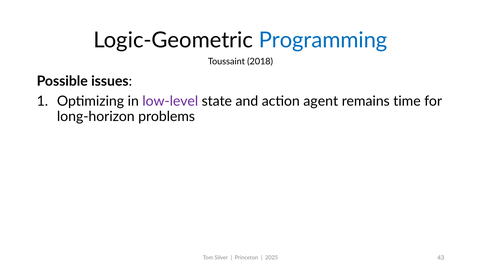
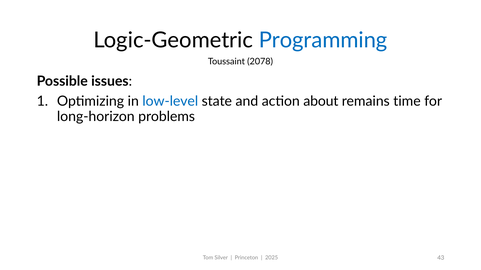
2018: 2018 -> 2078 (260, 62)
low-level colour: purple -> blue (170, 101)
agent: agent -> about (321, 101)
